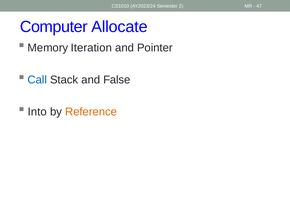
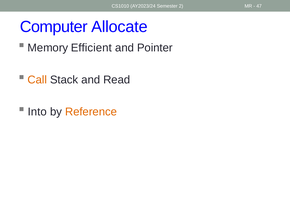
Iteration: Iteration -> Efficient (91, 48)
Call colour: blue -> orange (37, 80)
False: False -> Read (117, 80)
